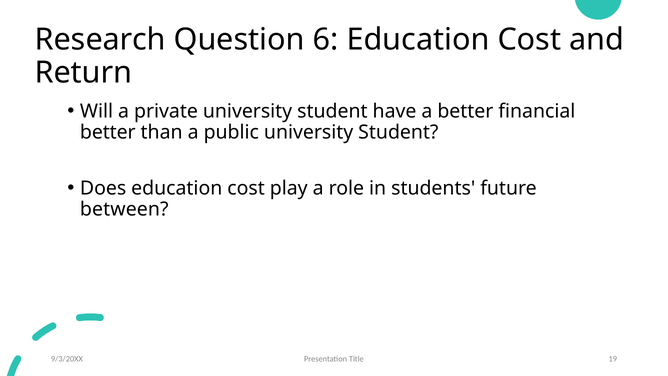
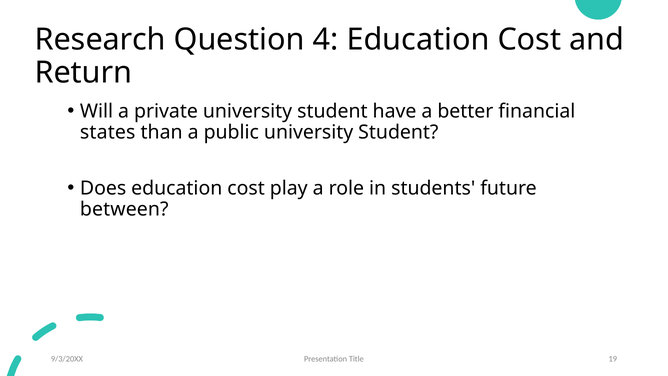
6: 6 -> 4 (325, 40)
better: better -> states (108, 132)
